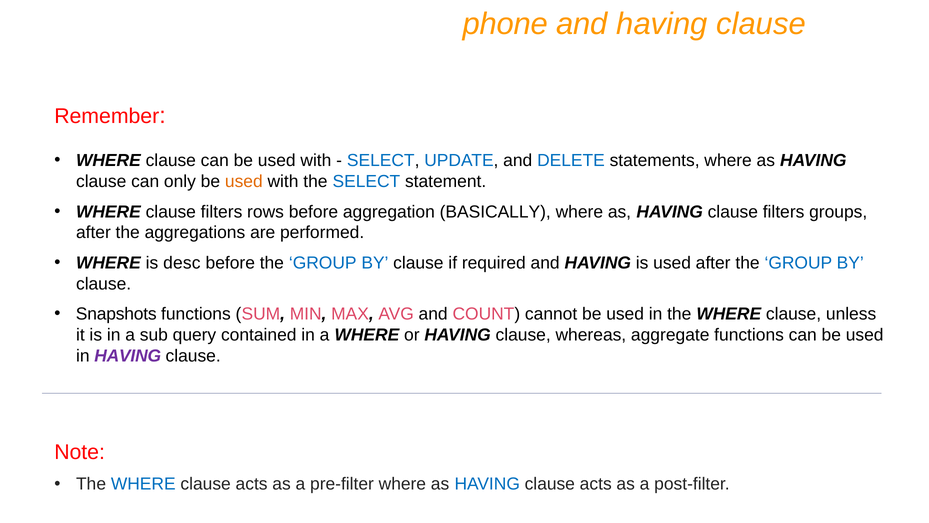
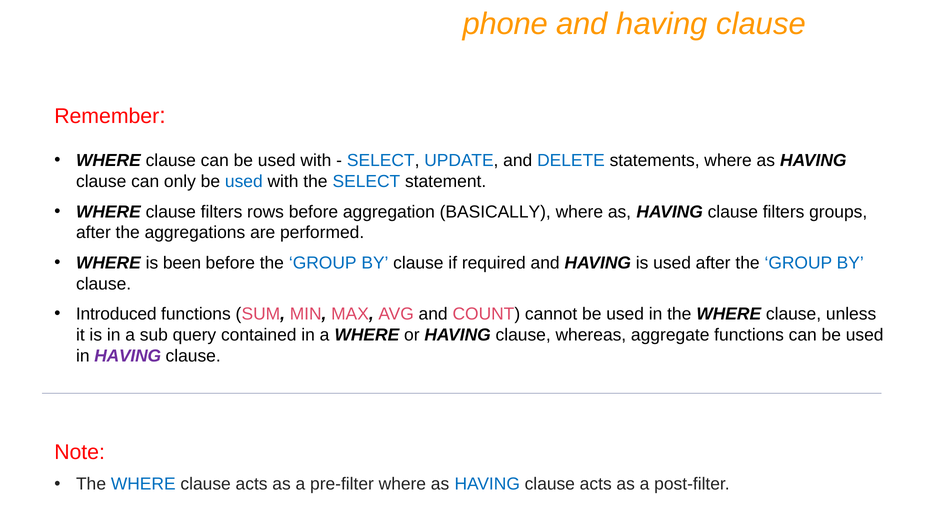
used colour: orange -> blue (244, 181)
desc: desc -> been (182, 263)
Snapshots: Snapshots -> Introduced (116, 314)
